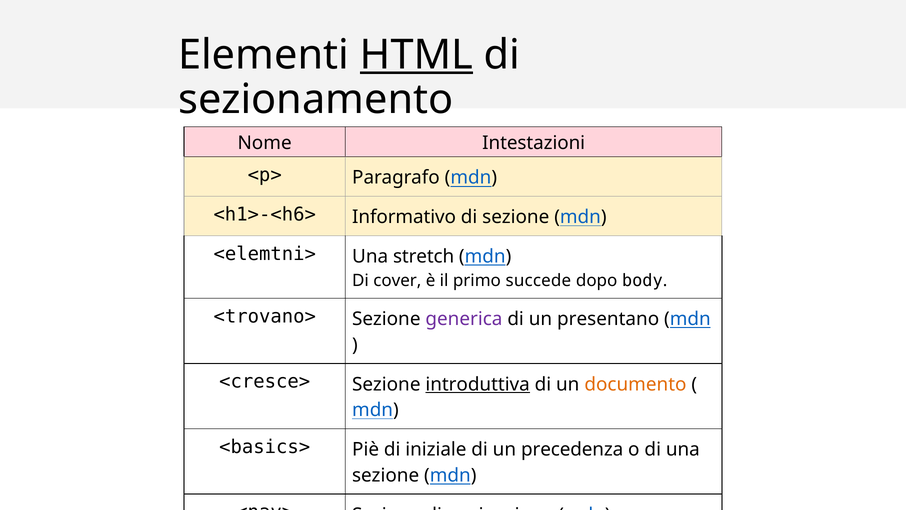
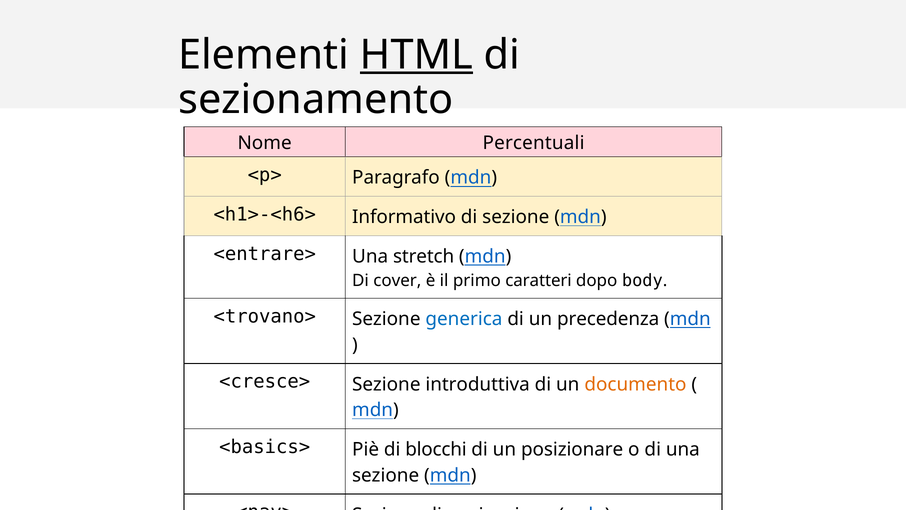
Intestazioni: Intestazioni -> Percentuali (534, 143)
<elemtni>: <elemtni> -> <entrare> (265, 254)
succede: succede -> caratteri (539, 281)
generica colour: purple -> blue (464, 319)
presentano: presentano -> precedenza (608, 319)
introduttiva underline: present -> none (478, 384)
iniziale: iniziale -> blocchi (436, 449)
precedenza: precedenza -> posizionare (572, 449)
